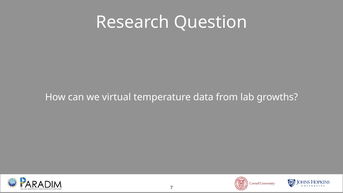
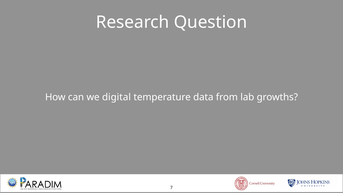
virtual: virtual -> digital (116, 97)
